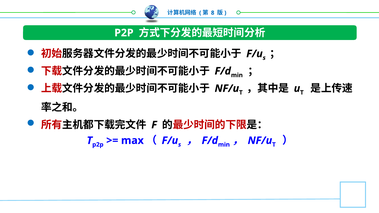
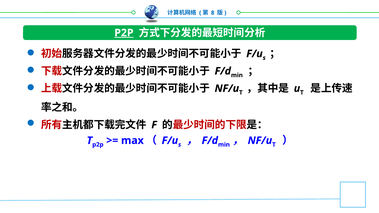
P2P underline: none -> present (124, 33)
